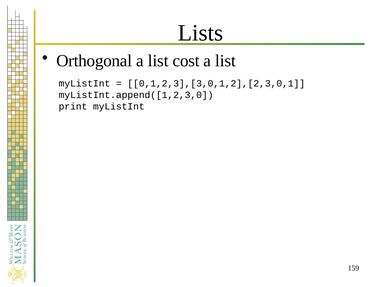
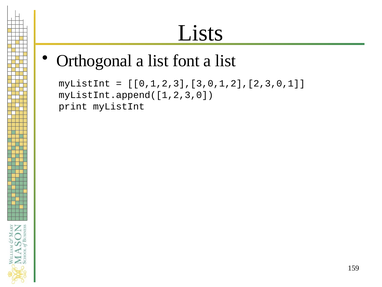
cost: cost -> font (186, 61)
